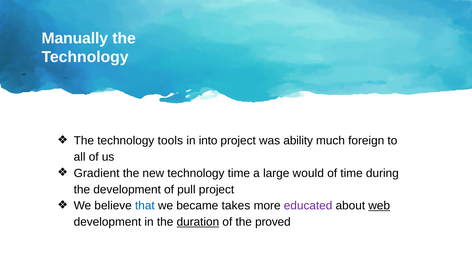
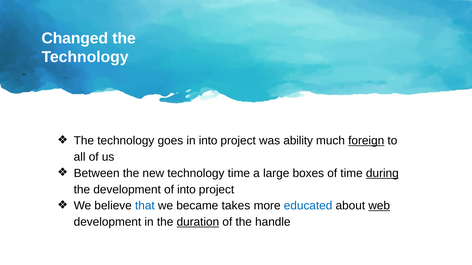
Manually: Manually -> Changed (75, 38)
tools: tools -> goes (170, 141)
foreign underline: none -> present (366, 141)
Gradient: Gradient -> Between (97, 174)
would: would -> boxes (308, 174)
during underline: none -> present (382, 174)
of pull: pull -> into (186, 190)
educated colour: purple -> blue (308, 206)
proved: proved -> handle (273, 222)
